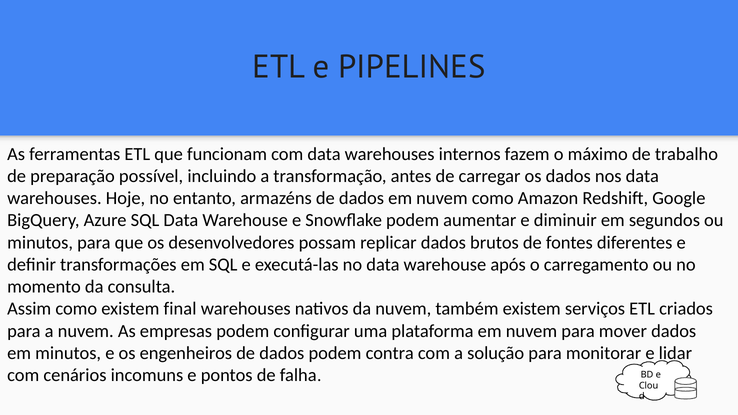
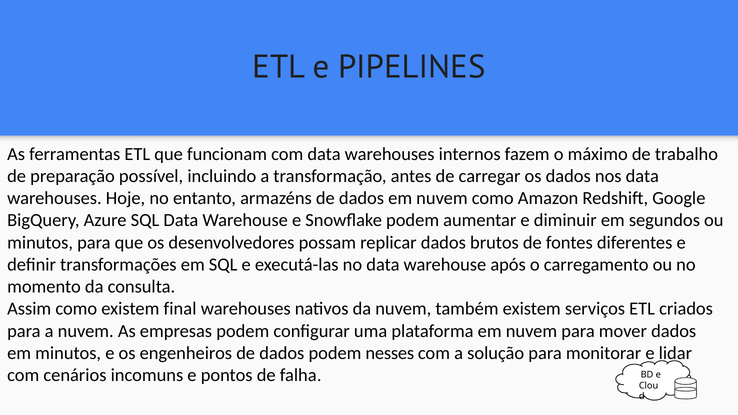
contra: contra -> nesses (390, 353)
